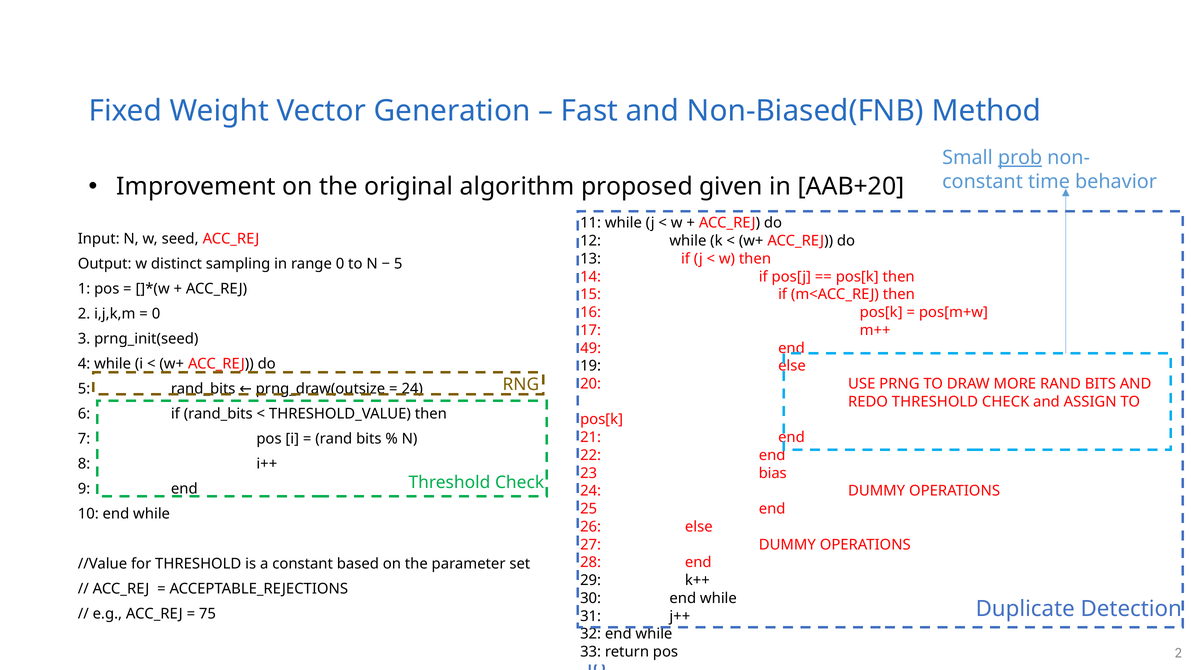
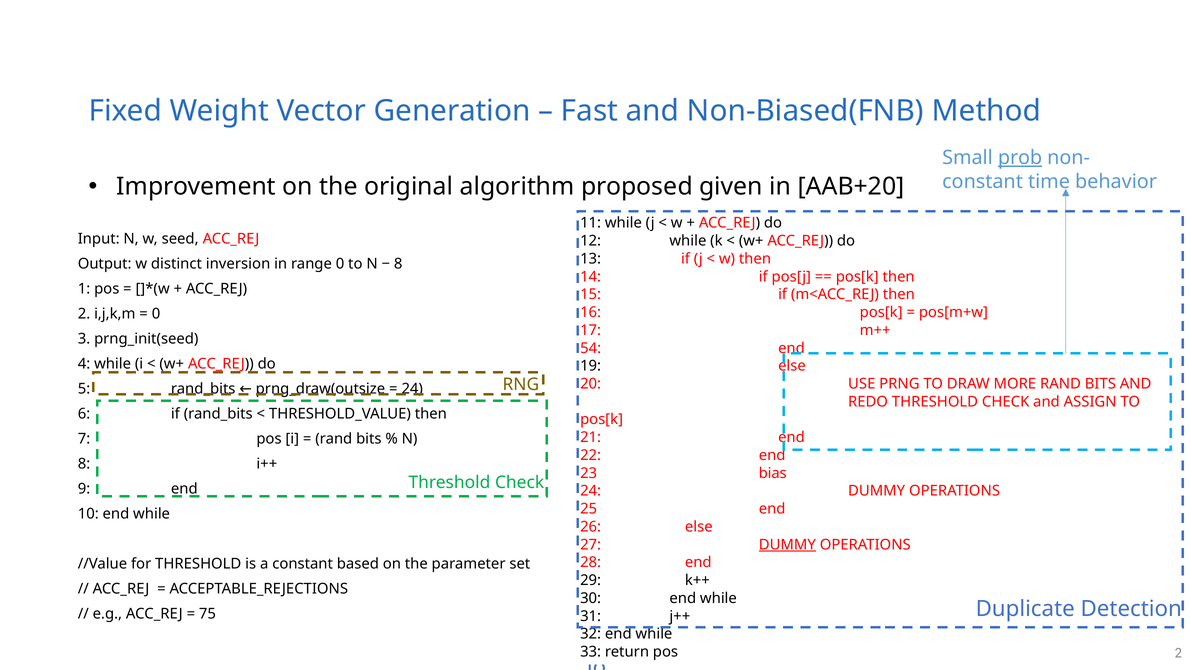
sampling: sampling -> inversion (238, 264)
5: 5 -> 8 (398, 264)
49: 49 -> 54 (591, 348)
DUMMY underline: none -> present (787, 545)
